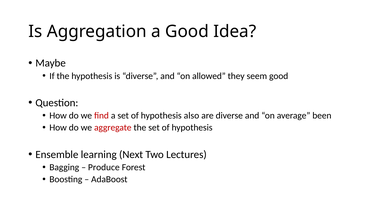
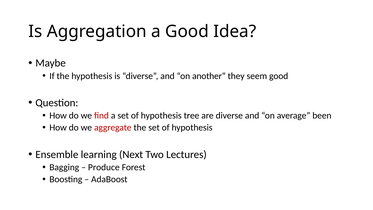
allowed: allowed -> another (209, 76)
also: also -> tree (192, 116)
